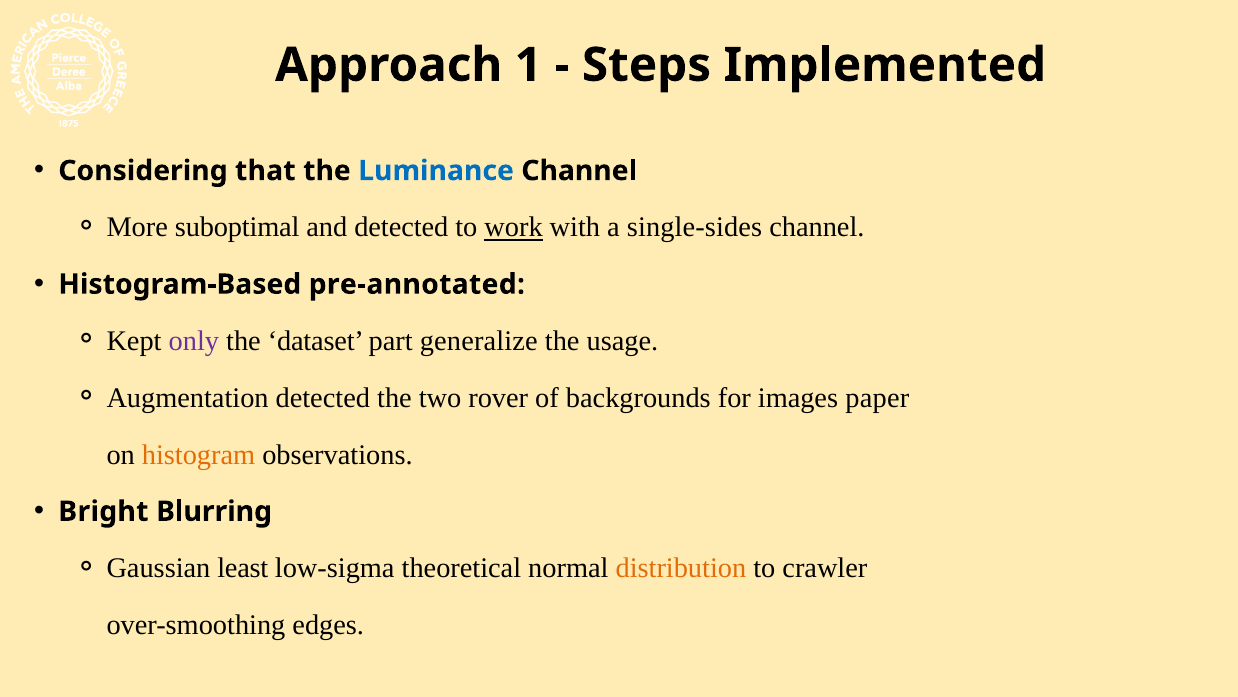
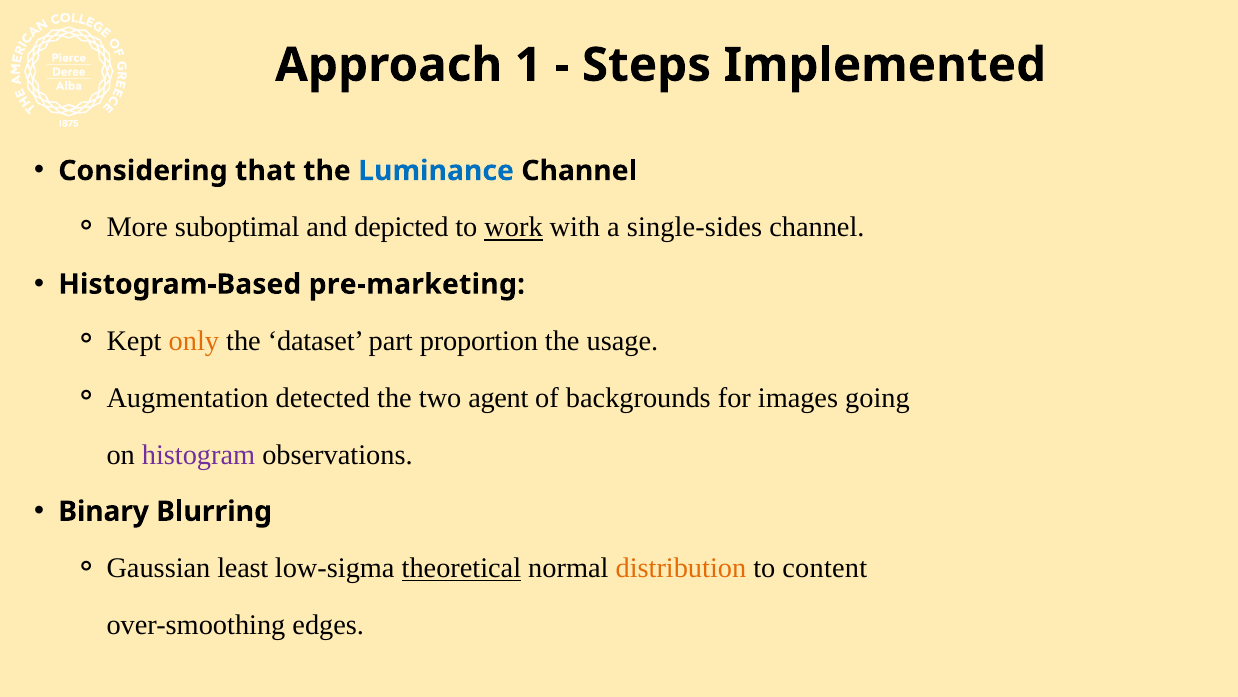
and detected: detected -> depicted (401, 227)
pre-annotated: pre-annotated -> pre-marketing (417, 284)
only colour: purple -> orange (194, 341)
generalize: generalize -> proportion (479, 341)
rover: rover -> agent (498, 398)
paper: paper -> going (877, 398)
histogram colour: orange -> purple (199, 454)
Bright: Bright -> Binary (104, 511)
theoretical underline: none -> present (461, 568)
crawler: crawler -> content (825, 568)
